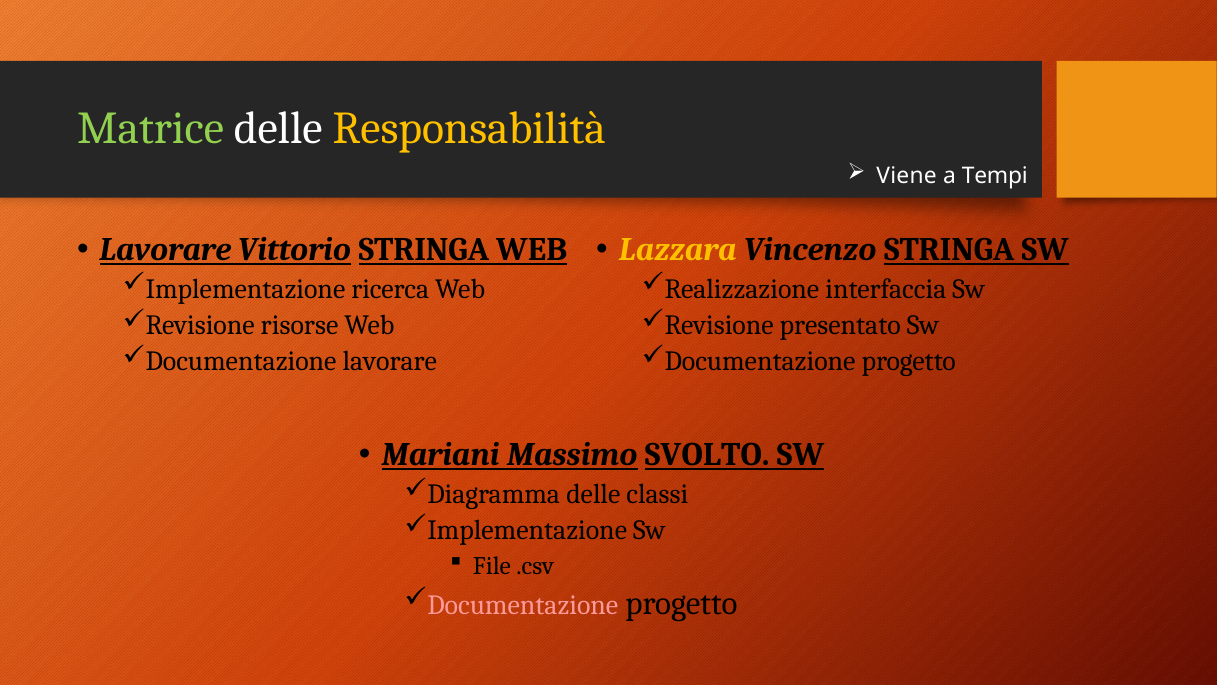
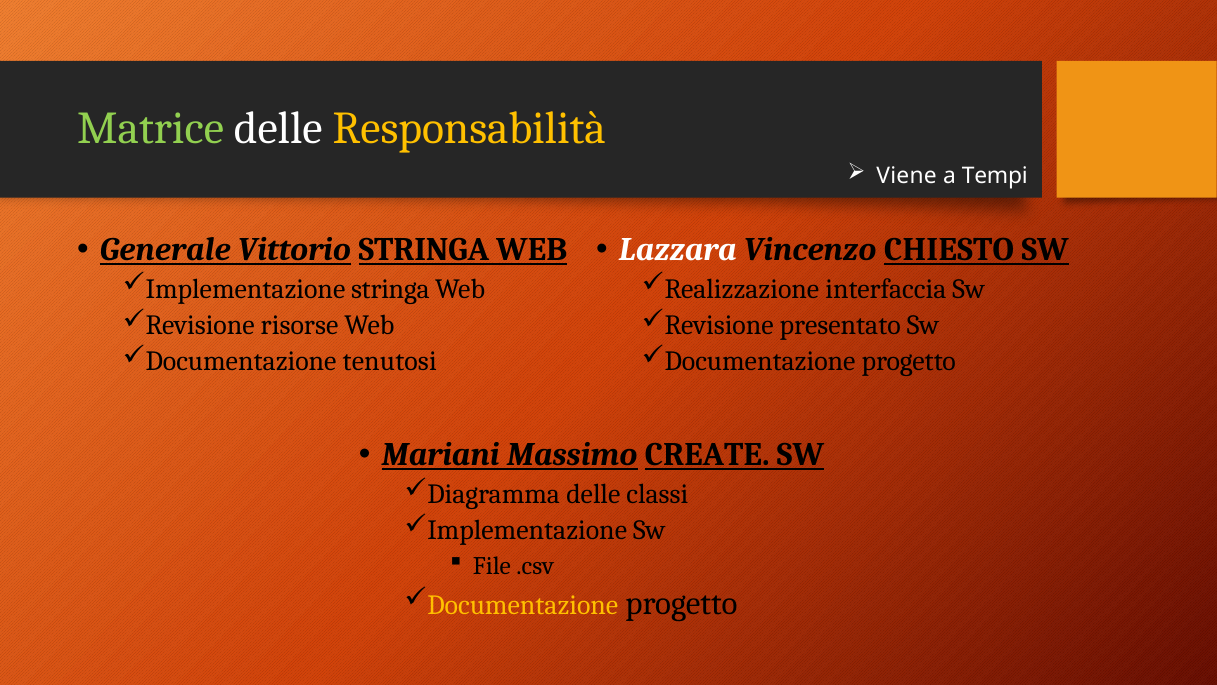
Lavorare: Lavorare -> Generale (165, 250)
Lazzara colour: yellow -> white (678, 250)
Vincenzo STRINGA: STRINGA -> CHIESTO (949, 250)
ricerca: ricerca -> stringa (390, 289)
lavorare: lavorare -> tenutosi (390, 362)
SVOLTO: SVOLTO -> CREATE (707, 455)
Documentazione colour: pink -> yellow (523, 605)
